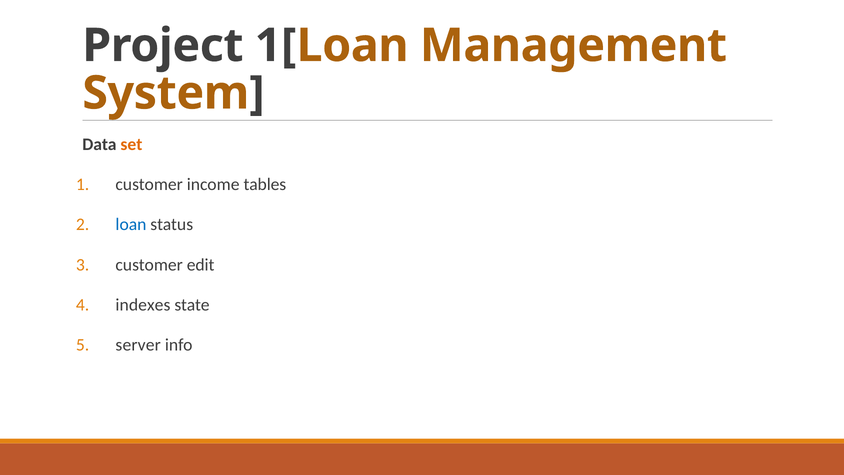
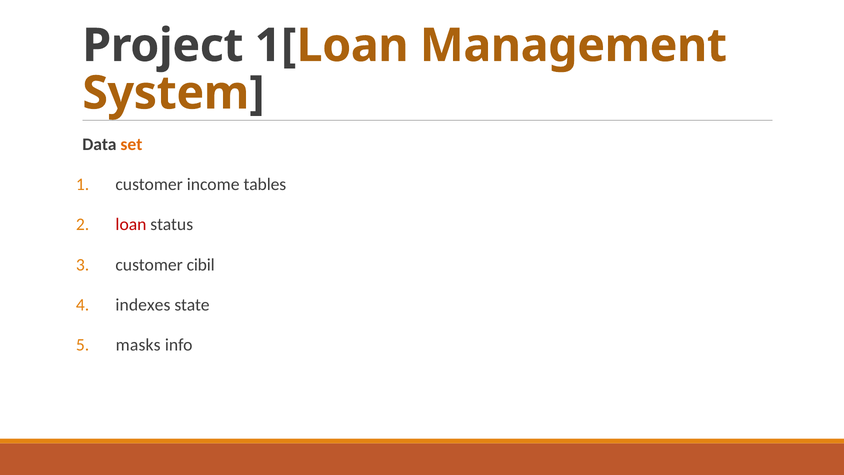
loan colour: blue -> red (131, 224)
edit: edit -> cibil (201, 265)
server: server -> masks (138, 345)
